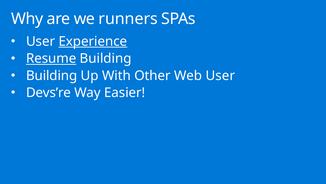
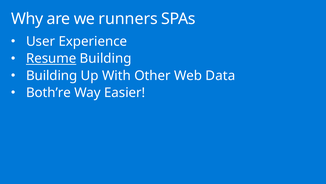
Experience underline: present -> none (93, 41)
Web User: User -> Data (220, 75)
Devs’re: Devs’re -> Both’re (48, 92)
